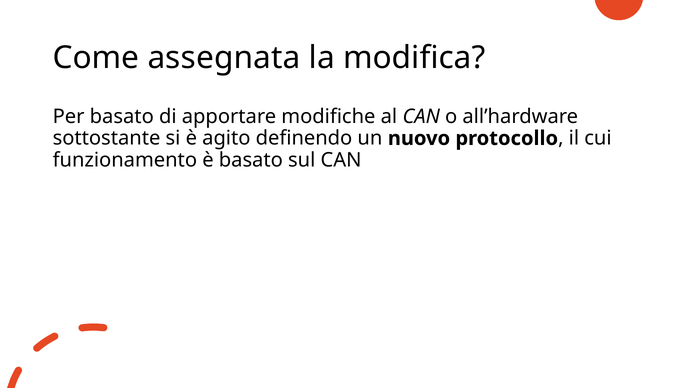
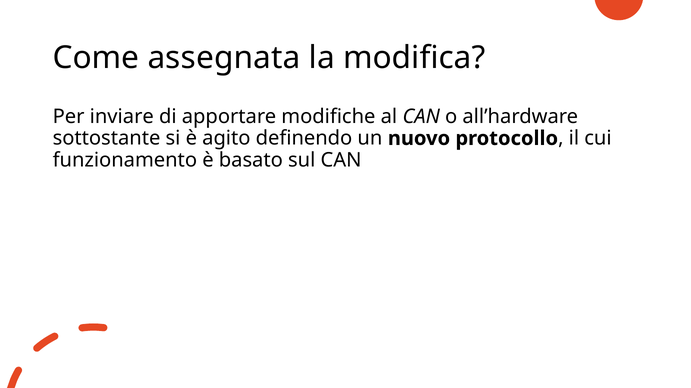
Per basato: basato -> inviare (122, 117)
